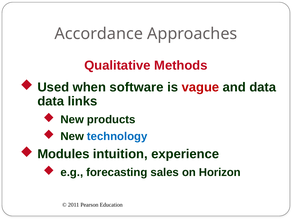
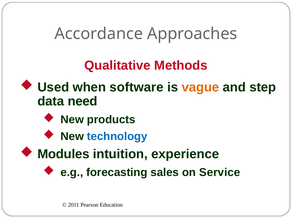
vague colour: red -> orange (200, 87)
and data: data -> step (263, 87)
links: links -> need (83, 101)
Horizon: Horizon -> Service (220, 172)
